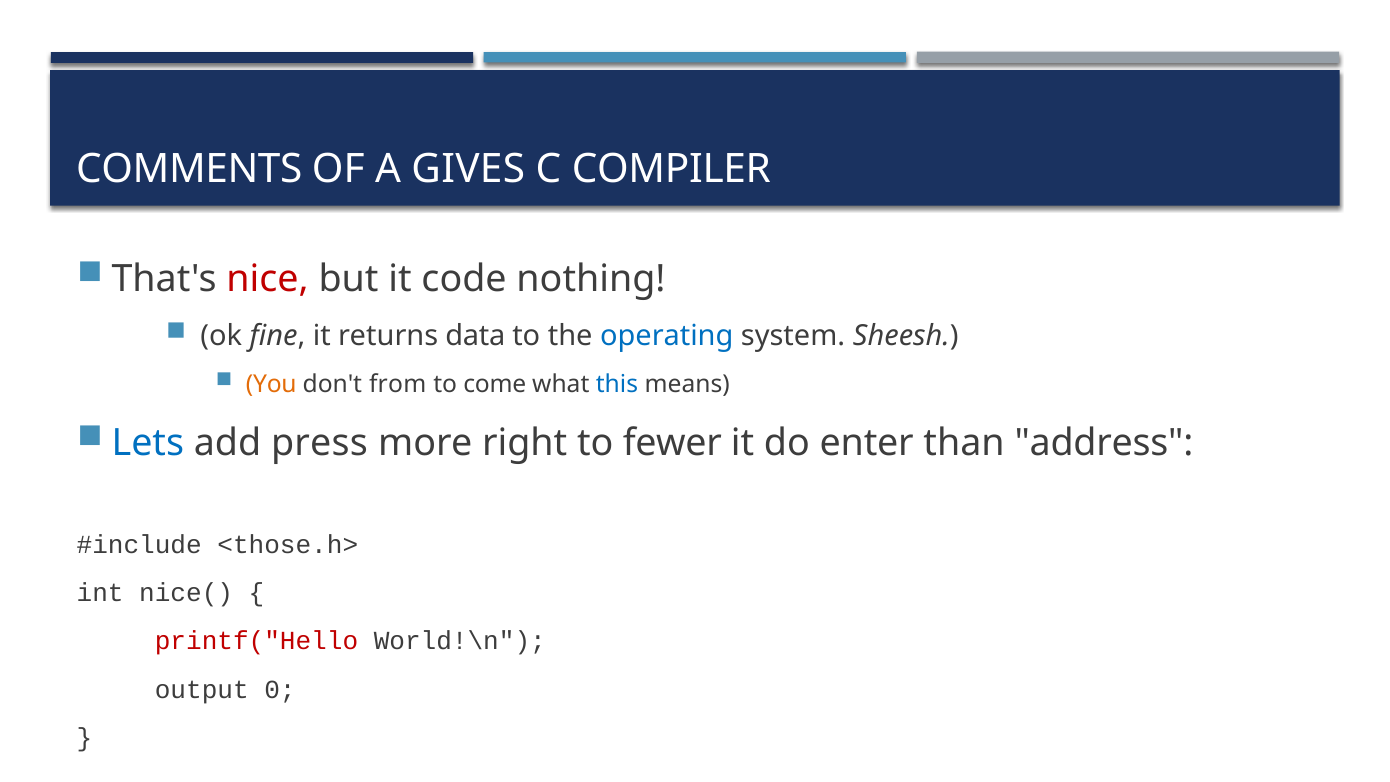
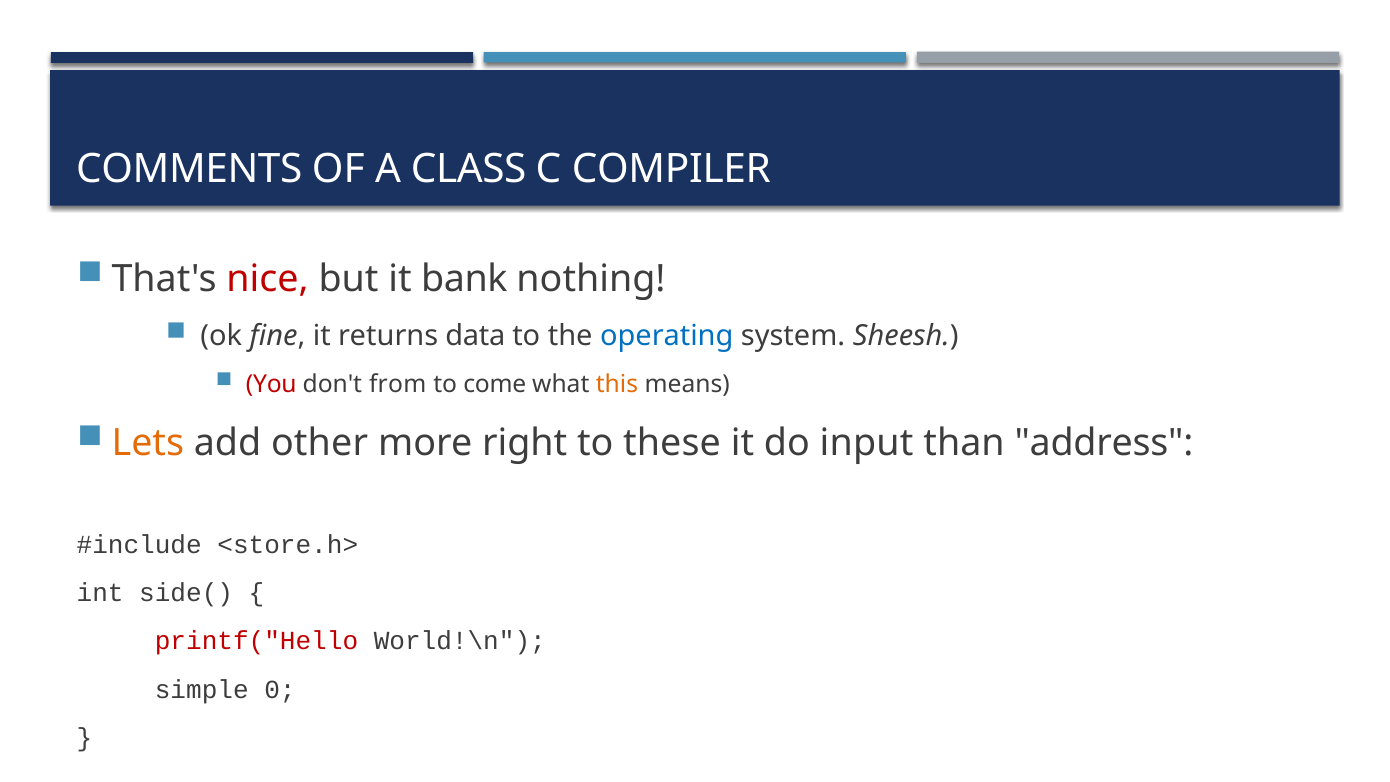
GIVES: GIVES -> CLASS (469, 169)
code: code -> bank (464, 279)
You colour: orange -> red (271, 384)
this colour: blue -> orange (617, 384)
Lets colour: blue -> orange (148, 443)
press: press -> other (320, 443)
fewer: fewer -> these (672, 443)
enter: enter -> input (867, 443)
<those.h>: <those.h> -> <store.h> (288, 545)
nice(: nice( -> side( (186, 593)
output: output -> simple (202, 689)
